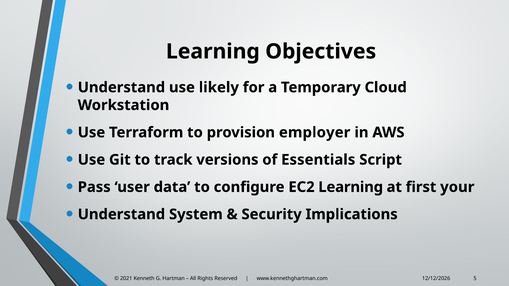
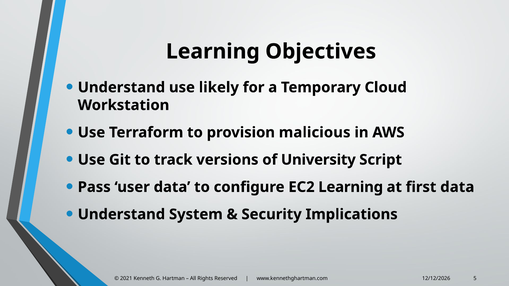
employer: employer -> malicious (315, 133)
Essentials: Essentials -> University (318, 160)
first your: your -> data (457, 187)
